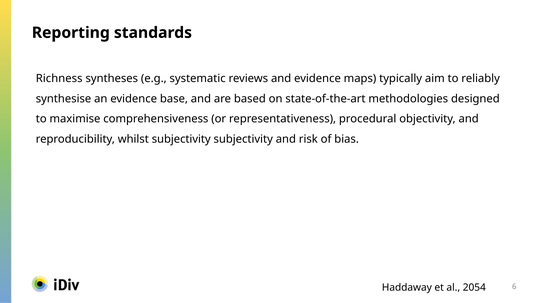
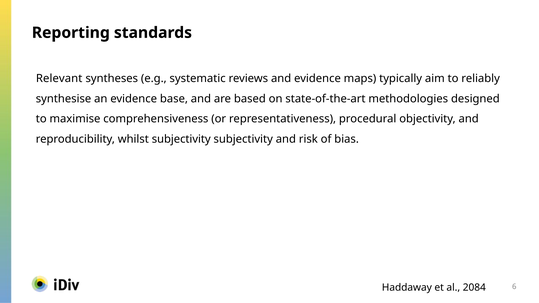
Richness: Richness -> Relevant (59, 79)
2054: 2054 -> 2084 (474, 288)
